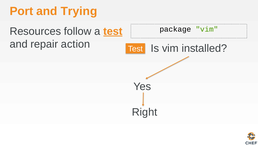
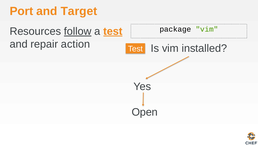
Trying: Trying -> Target (79, 11)
follow underline: none -> present (78, 31)
Right: Right -> Open (145, 112)
